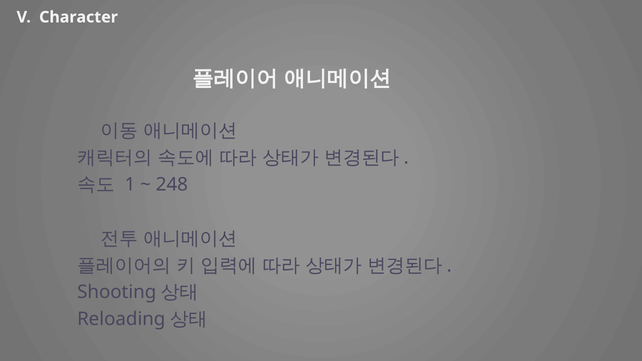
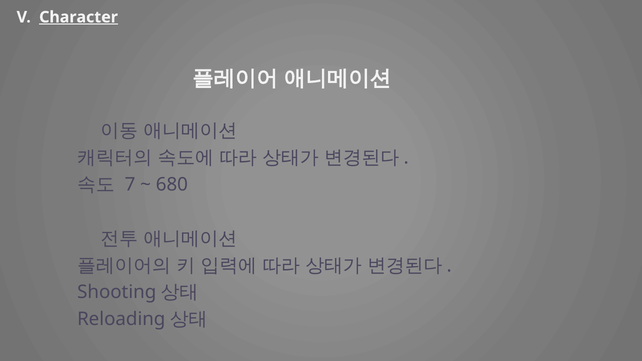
Character underline: none -> present (79, 17)
1: 1 -> 7 (130, 185)
248: 248 -> 680 (172, 185)
